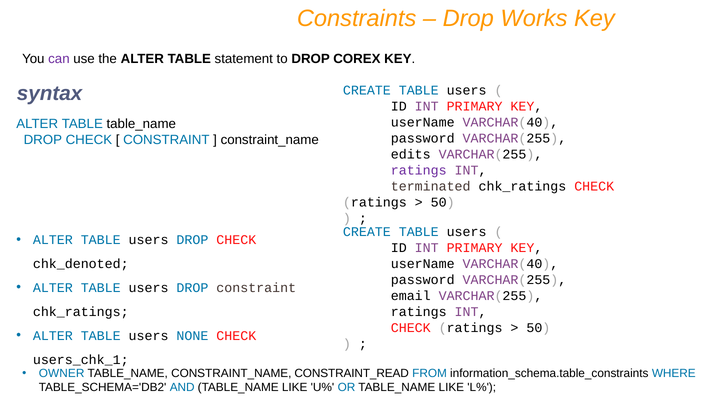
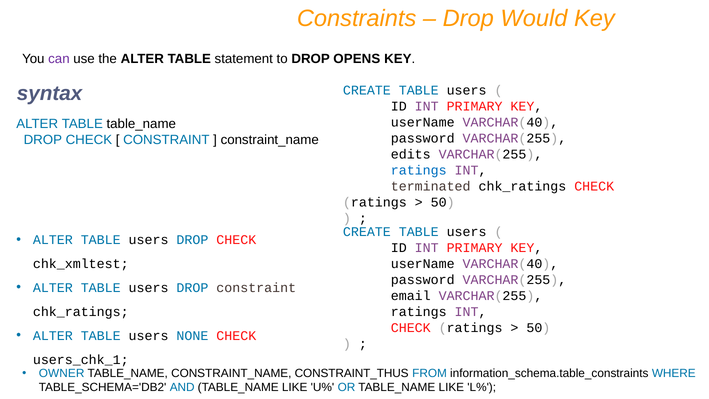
Works: Works -> Would (534, 18)
COREX: COREX -> OPENS (357, 59)
ratings colour: purple -> blue (419, 170)
chk_denoted: chk_denoted -> chk_xmltest (81, 264)
CONSTRAINT_READ: CONSTRAINT_READ -> CONSTRAINT_THUS (352, 373)
